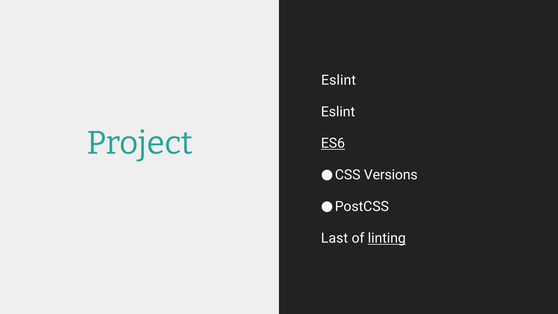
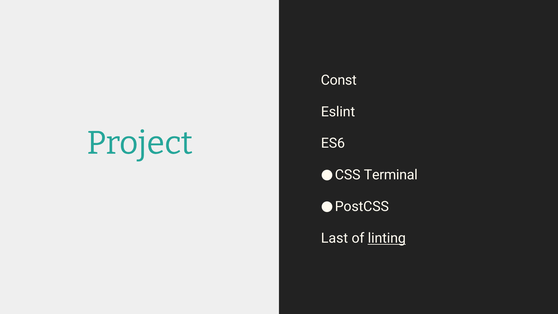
Eslint: Eslint -> Const (339, 80)
ES6 underline: present -> none (333, 143)
Versions: Versions -> Terminal (391, 175)
